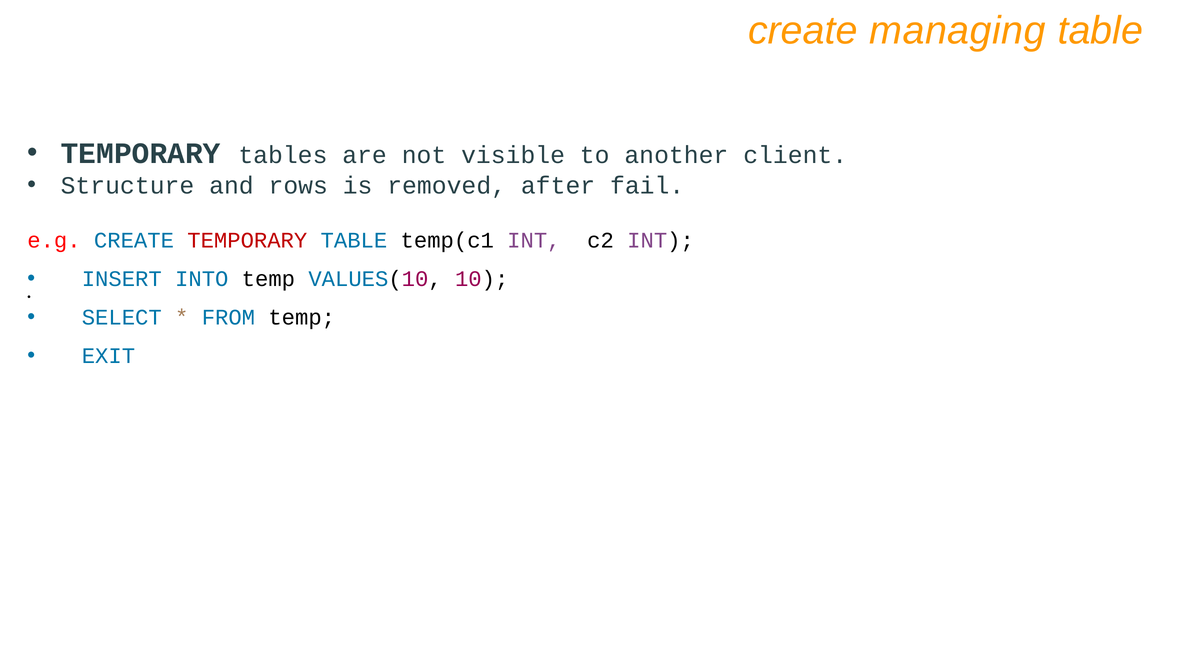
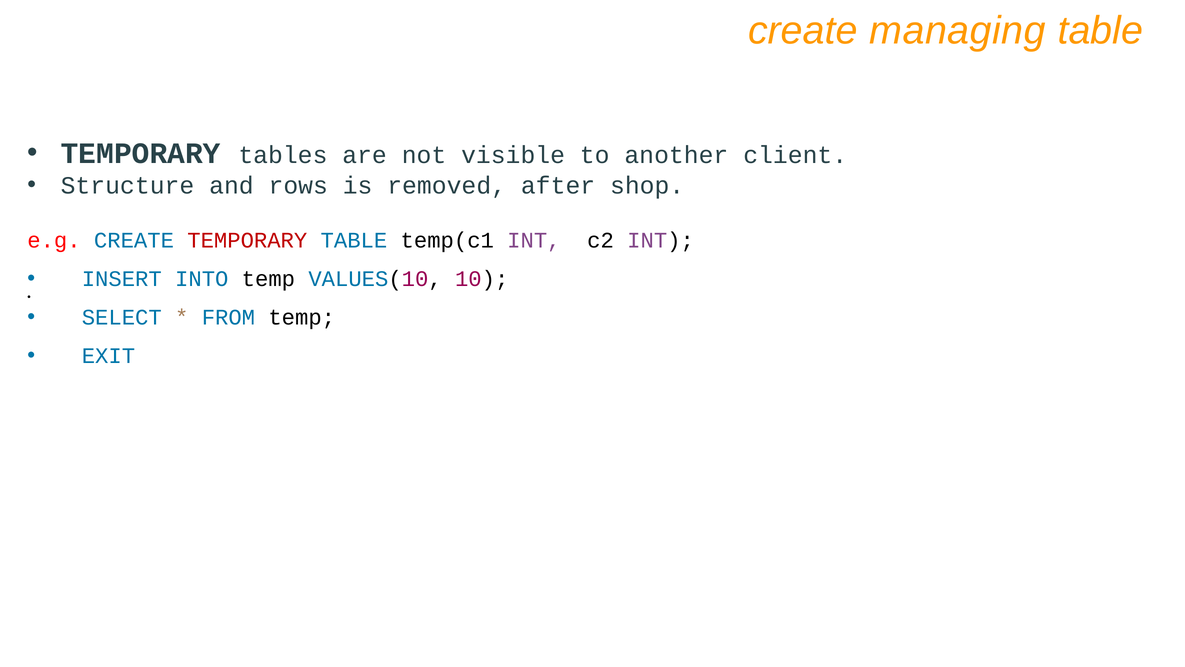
fail: fail -> shop (647, 186)
